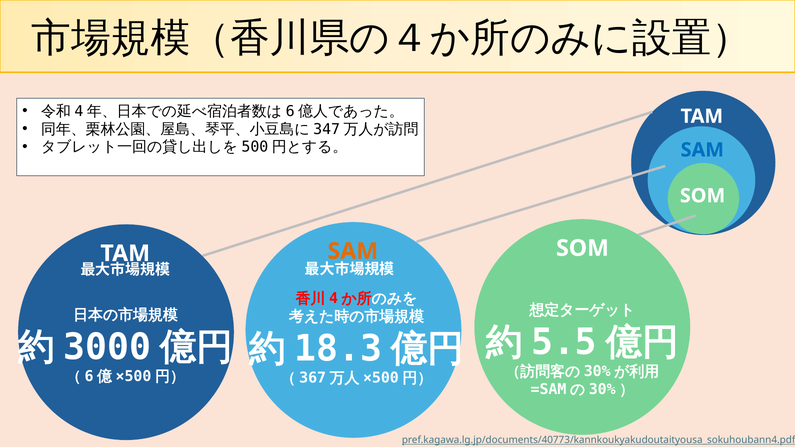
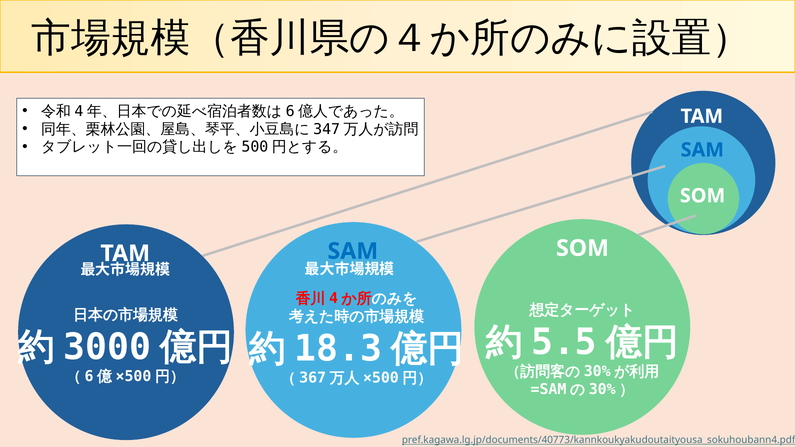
SAM colour: orange -> blue (353, 251)
